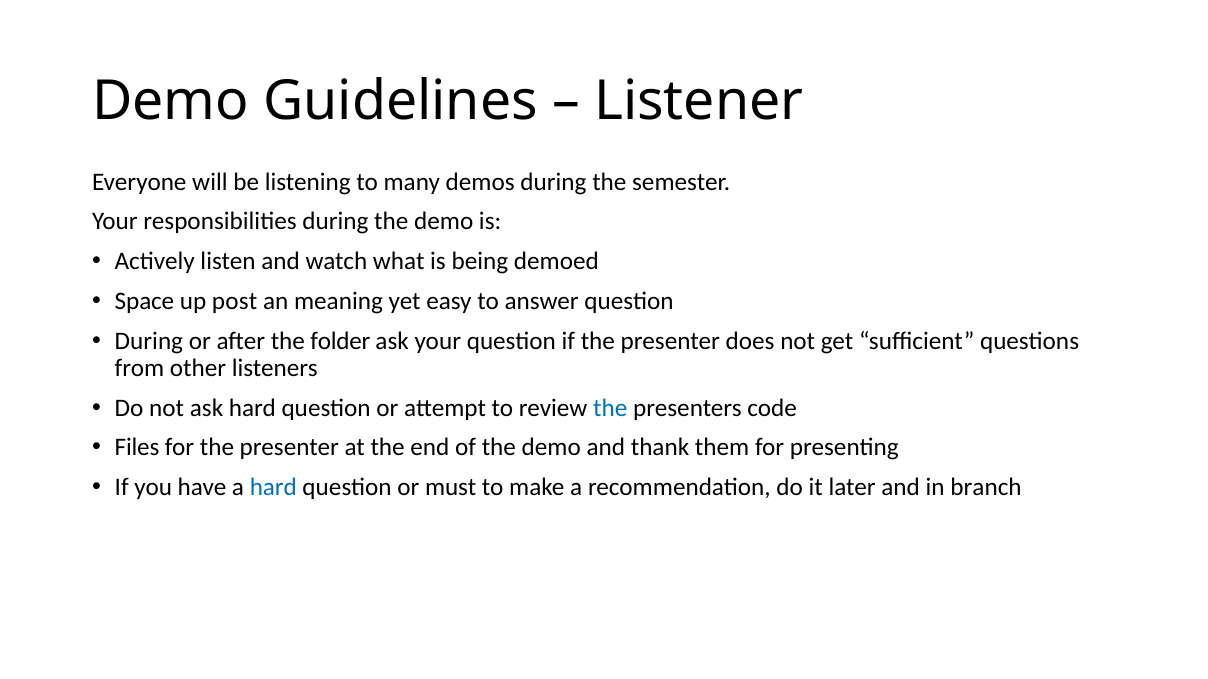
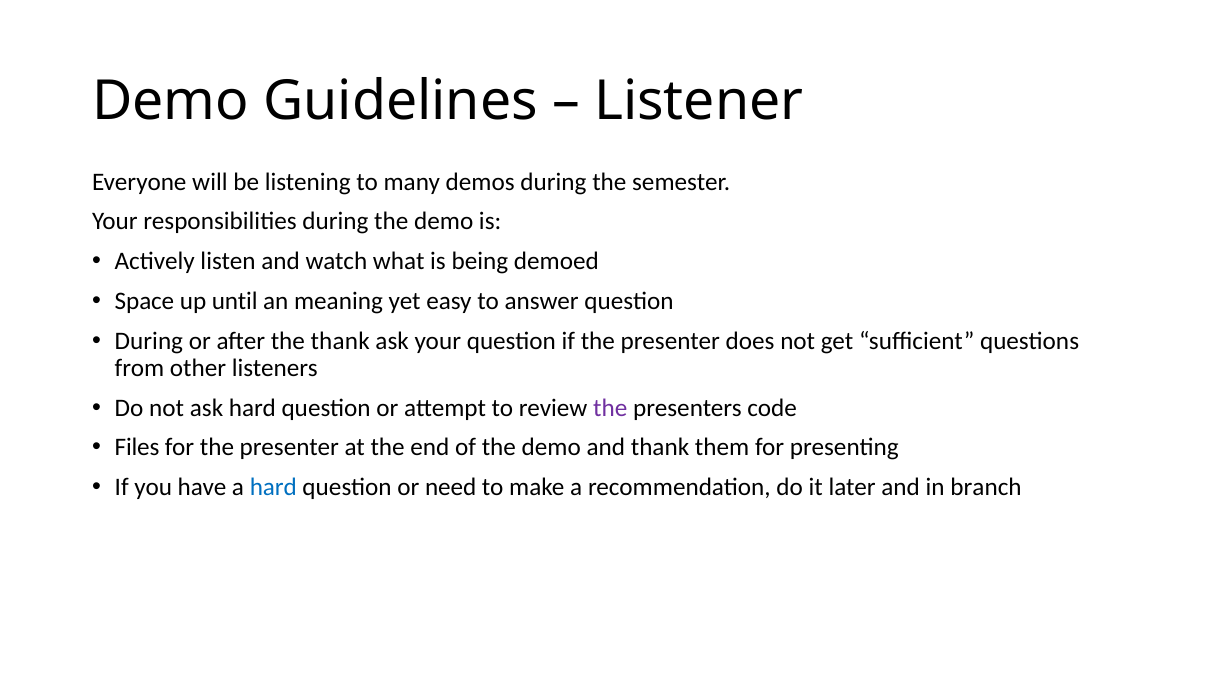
post: post -> until (235, 301)
the folder: folder -> thank (340, 341)
the colour: blue -> purple (610, 408)
must: must -> need (451, 488)
